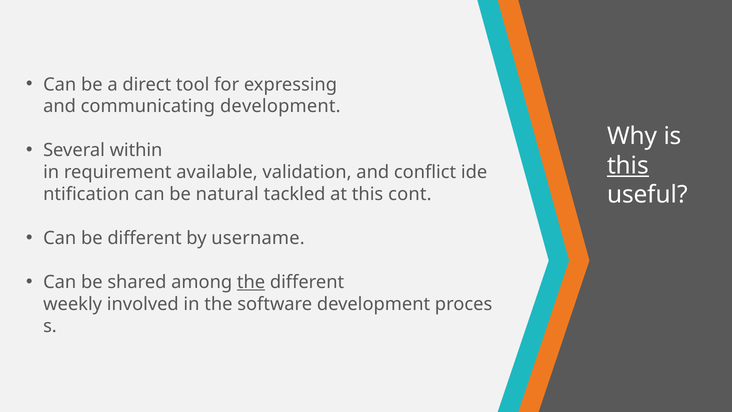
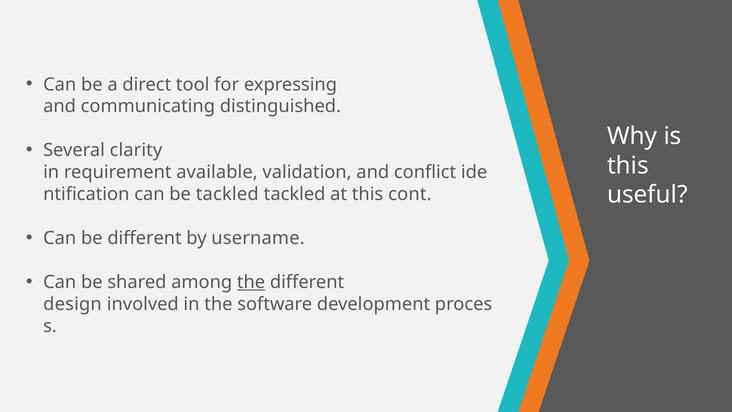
communicating development: development -> distinguished (280, 106)
within: within -> clarity (136, 150)
this underline: present -> none (628, 166)
be natural: natural -> tackled (227, 194)
weekly: weekly -> design (73, 304)
